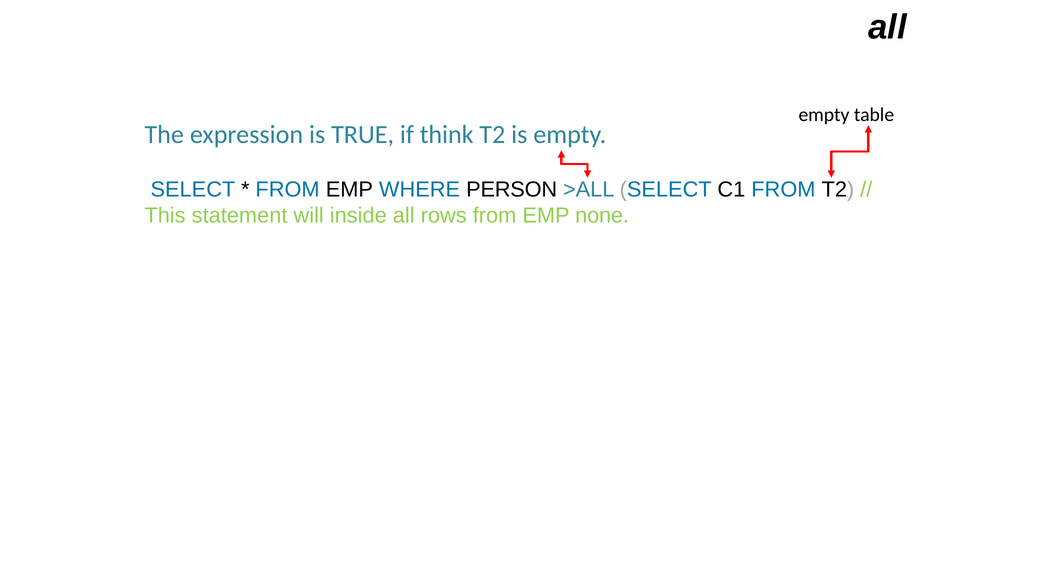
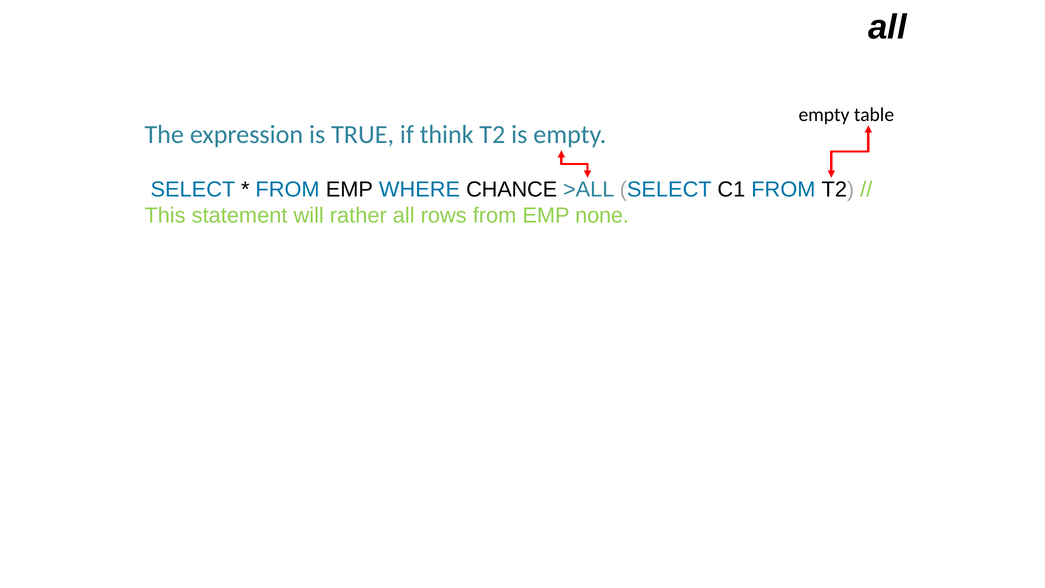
PERSON: PERSON -> CHANCE (512, 189)
inside: inside -> rather (358, 216)
